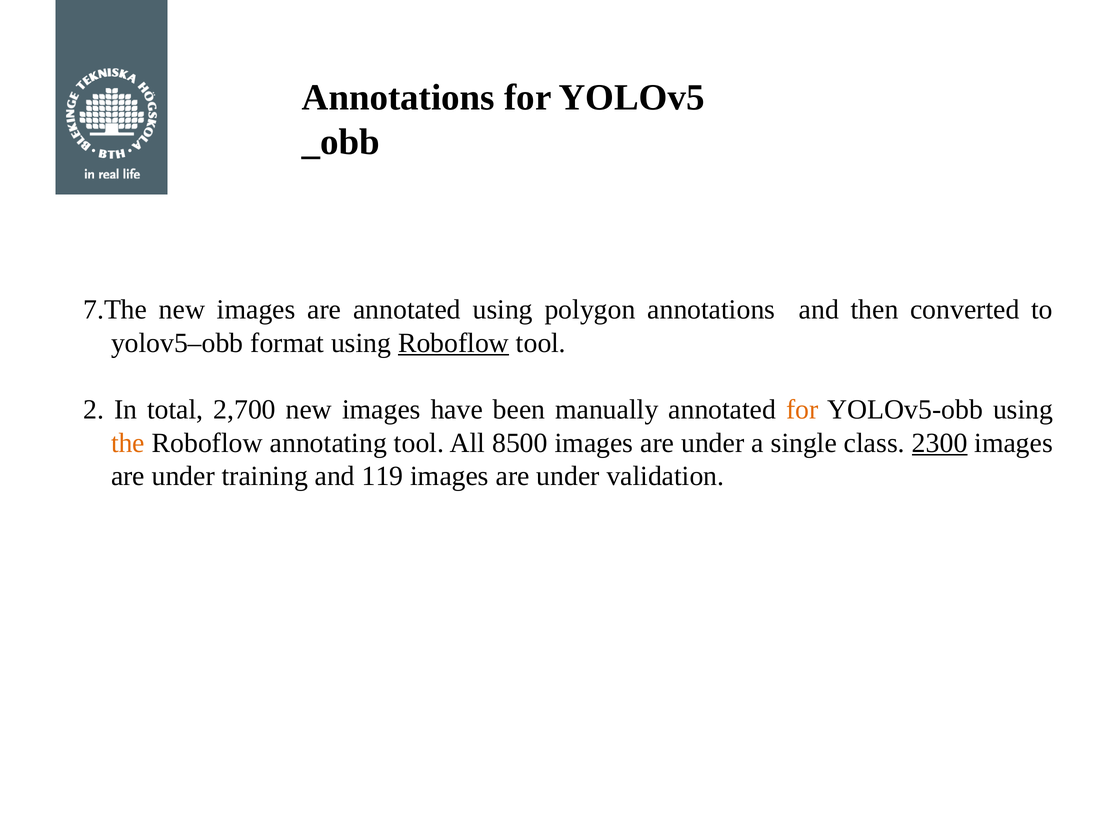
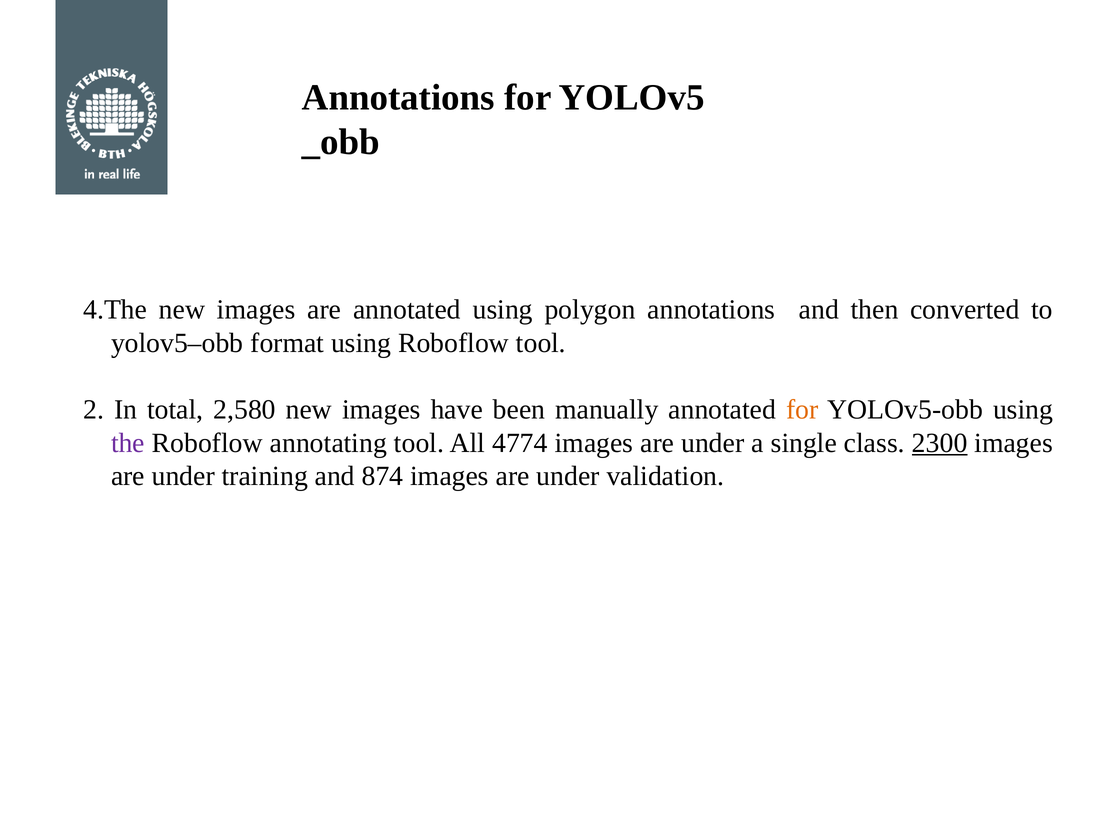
7.The: 7.The -> 4.The (115, 309)
Roboflow underline: present -> none (454, 343)
2,700: 2,700 -> 2,580 (245, 409)
the colour: orange -> purple (128, 443)
8500: 8500 -> 4774 (520, 443)
119: 119 -> 874 (382, 476)
